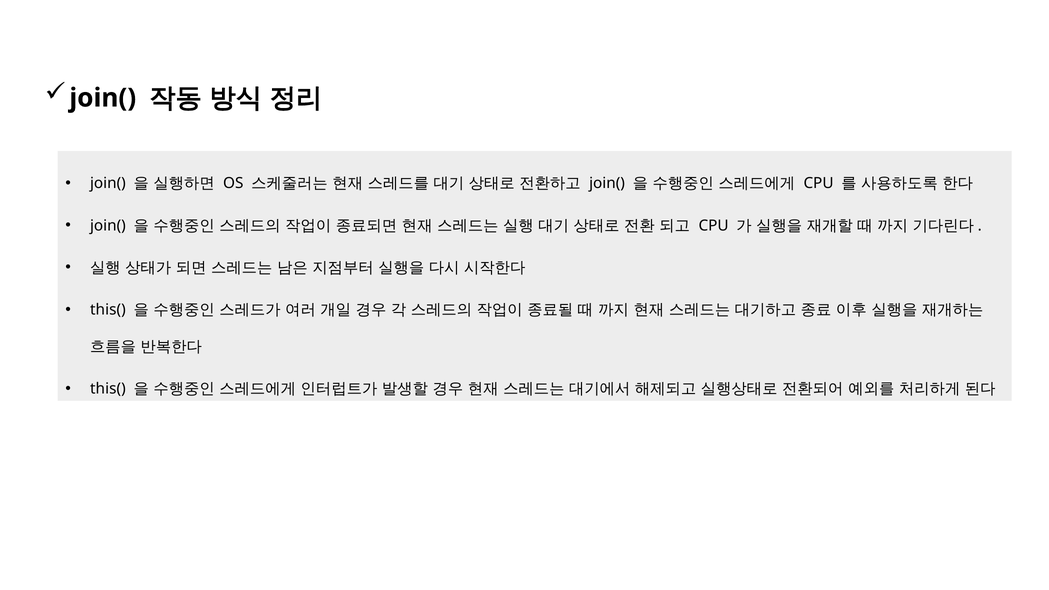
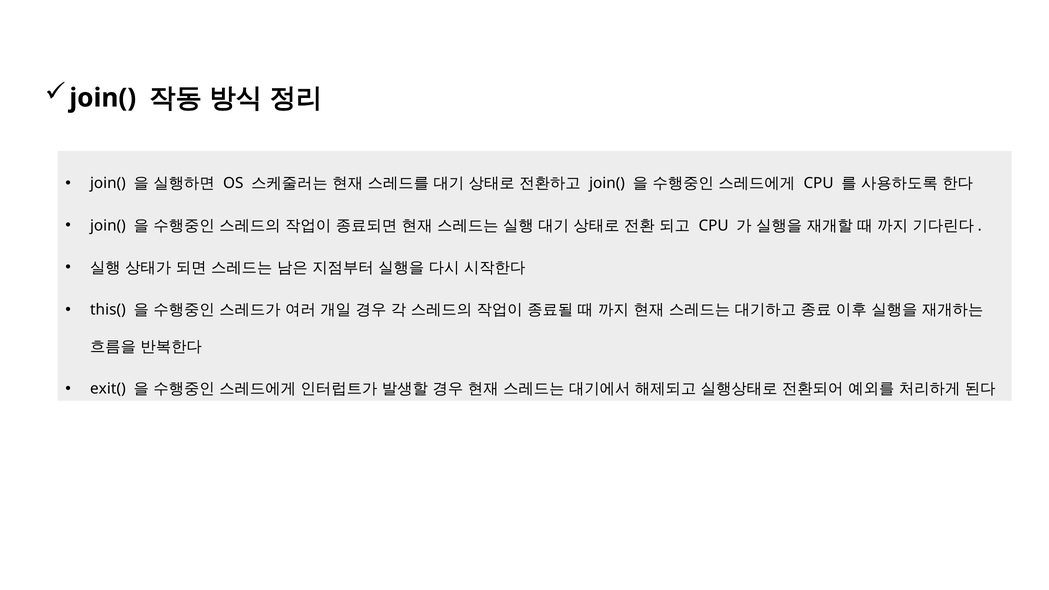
this(: this( -> exit( (108, 389)
